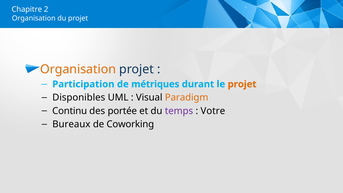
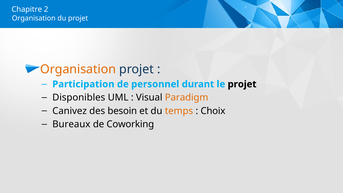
métriques: métriques -> personnel (155, 84)
projet colour: orange -> black (242, 84)
Continu: Continu -> Canivez (70, 111)
portée: portée -> besoin (122, 111)
temps colour: purple -> orange (179, 111)
Votre: Votre -> Choix (213, 111)
